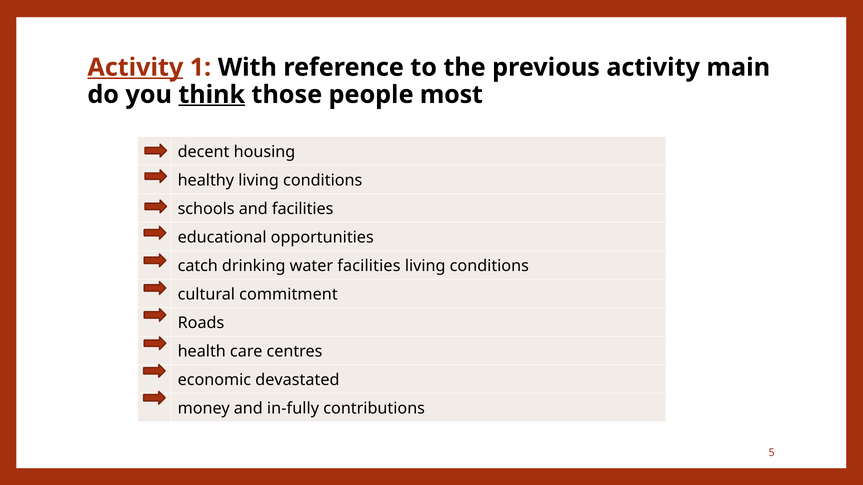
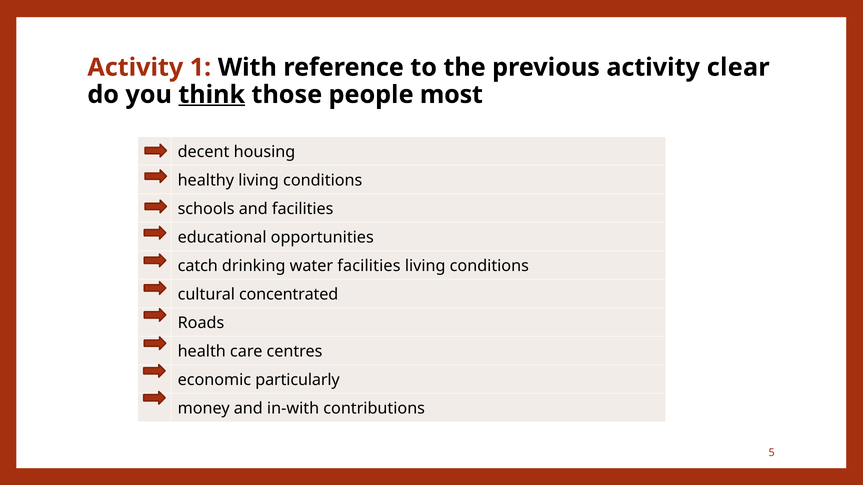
Activity underline: present -> none (135, 67)
main: main -> clear (738, 67)
commitment: commitment -> concentrated (289, 295)
devastated: devastated -> particularly (298, 380)
in-fully: in-fully -> in-with (293, 409)
